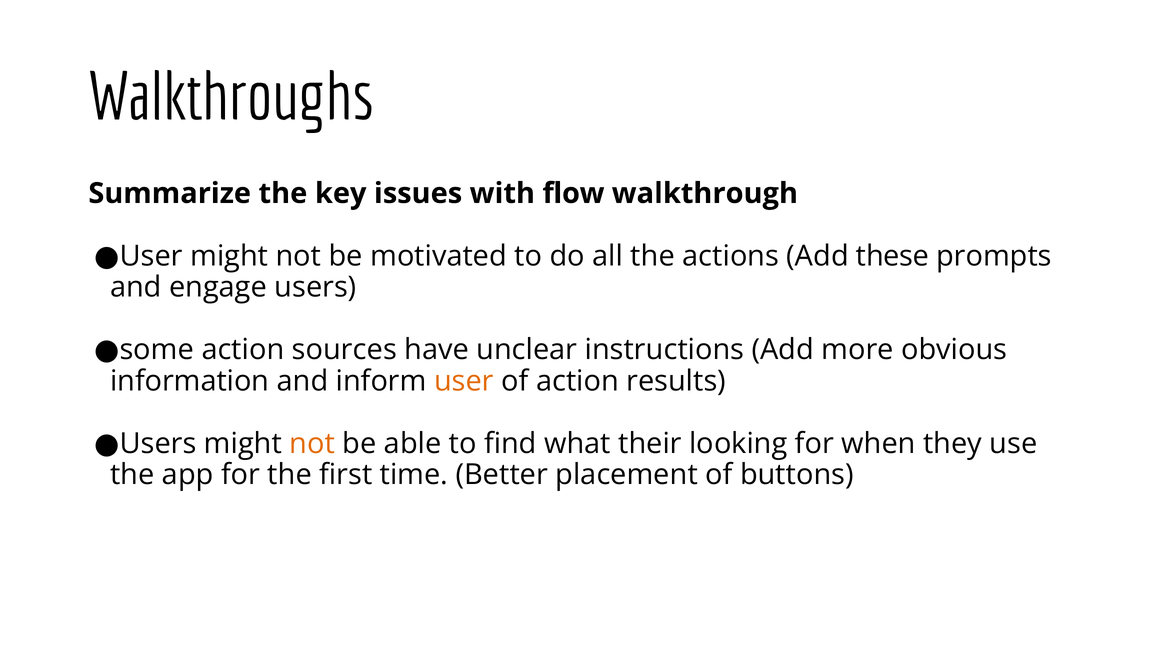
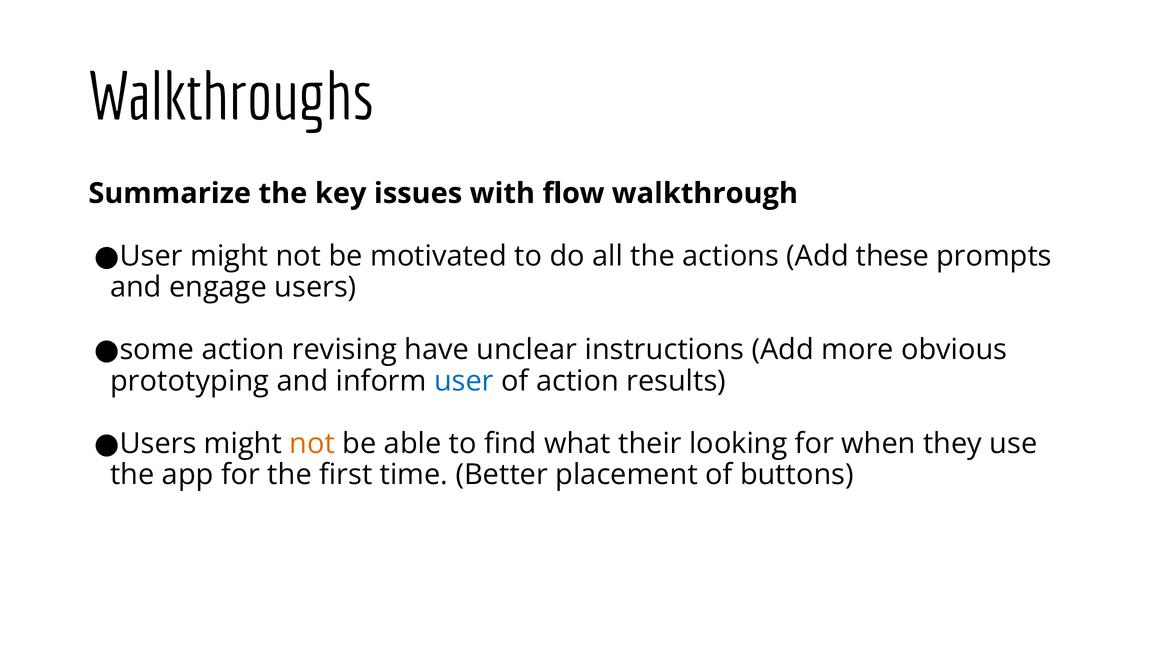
sources: sources -> revising (344, 350)
information: information -> prototyping (190, 381)
user colour: orange -> blue (464, 381)
